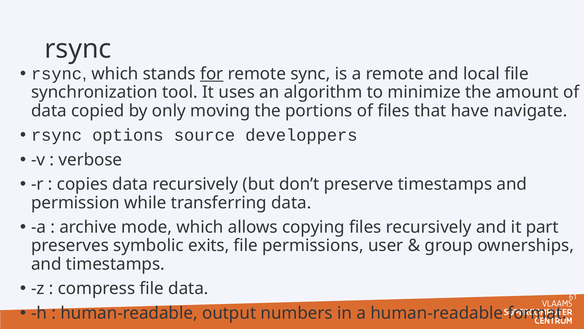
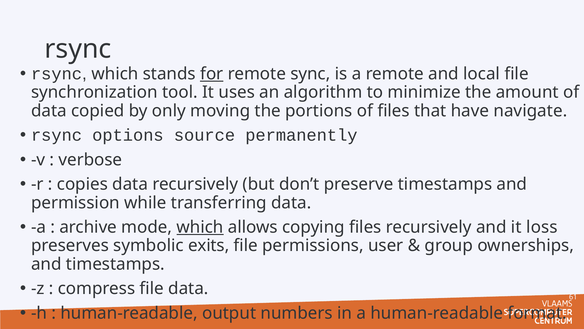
developpers: developpers -> permanently (301, 135)
which underline: none -> present (200, 227)
part: part -> loss (542, 227)
